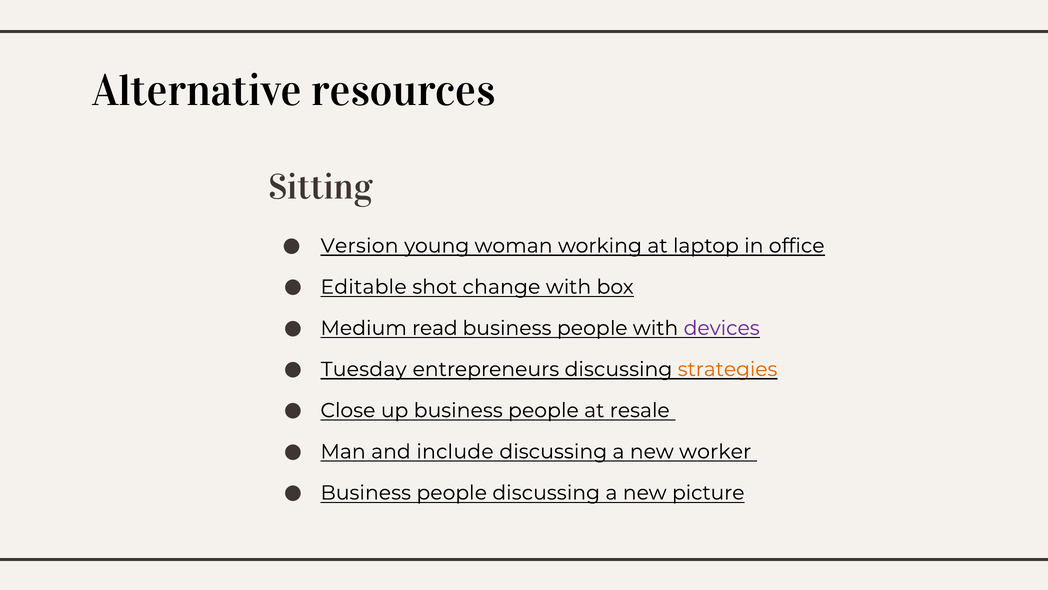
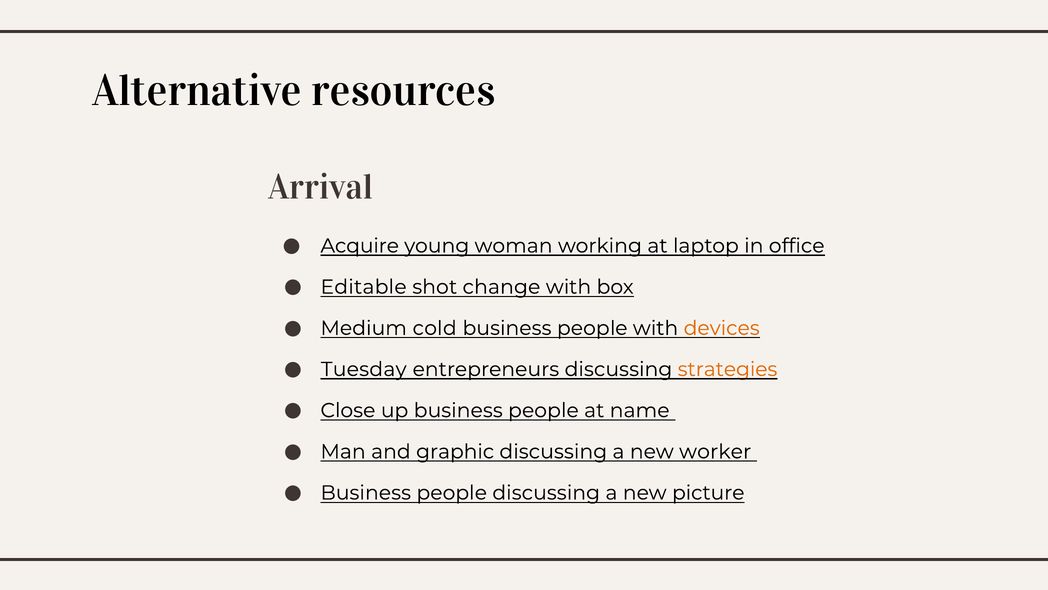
Sitting: Sitting -> Arrival (320, 187)
Version: Version -> Acquire (360, 246)
read: read -> cold (435, 328)
devices colour: purple -> orange (722, 328)
resale: resale -> name (640, 410)
include: include -> graphic (455, 451)
